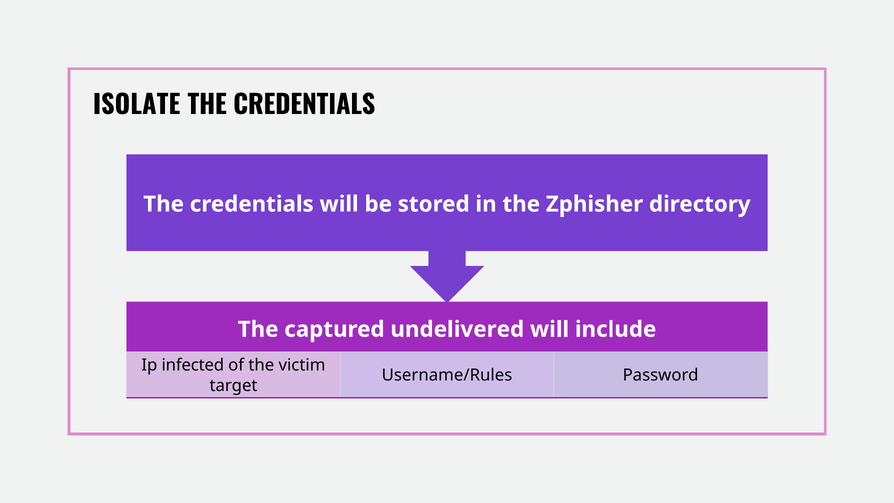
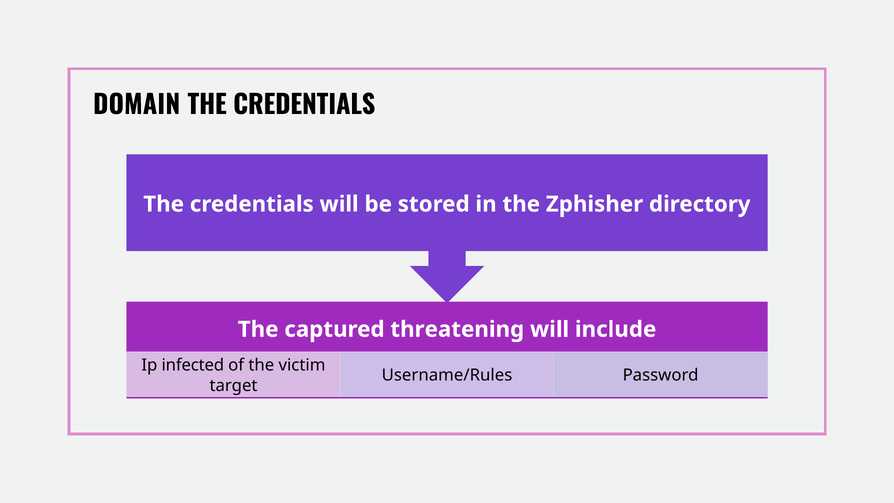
ISOLATE: ISOLATE -> DOMAIN (137, 105)
undelivered: undelivered -> threatening (457, 329)
